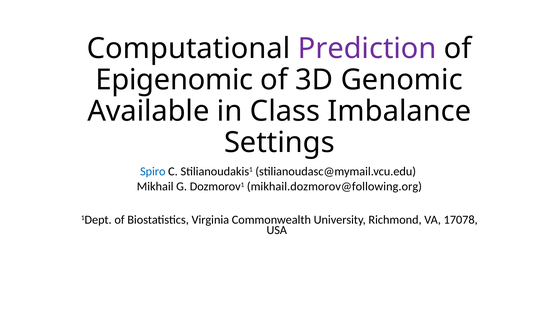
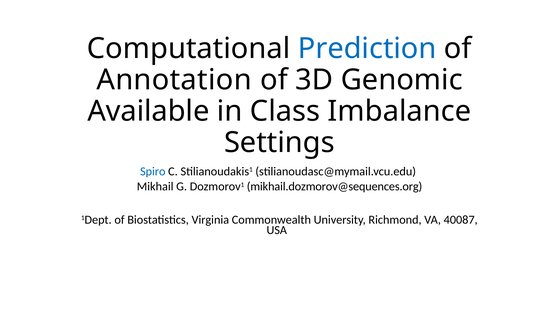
Prediction colour: purple -> blue (367, 49)
Epigenomic: Epigenomic -> Annotation (174, 80)
mikhail.dozmorov@following.org: mikhail.dozmorov@following.org -> mikhail.dozmorov@sequences.org (335, 187)
17078: 17078 -> 40087 (461, 220)
